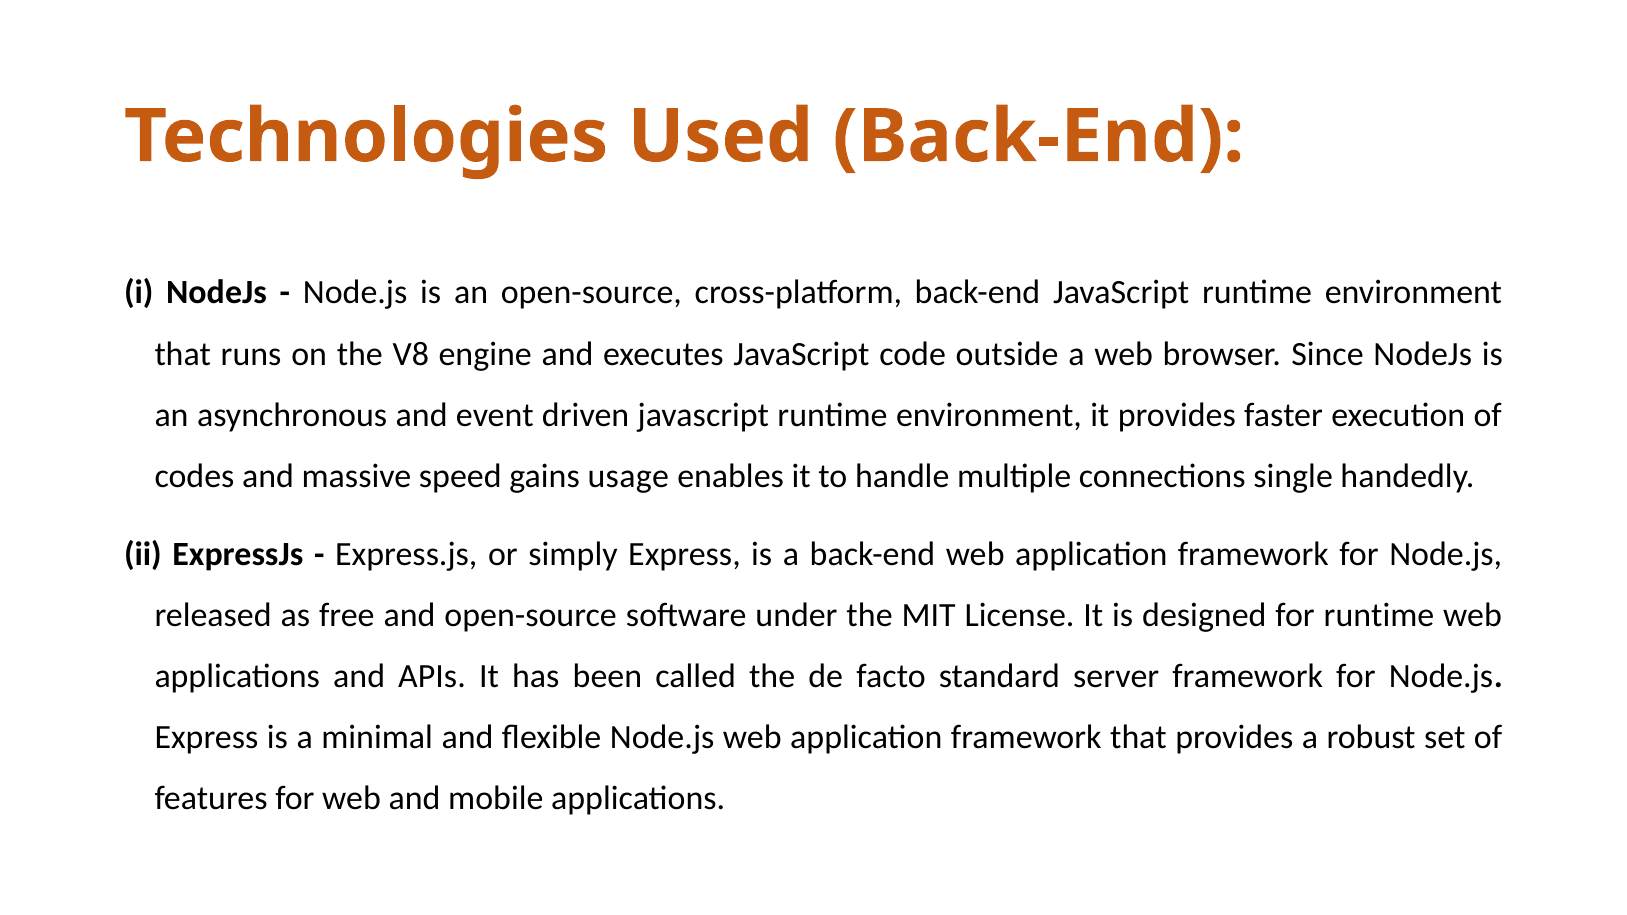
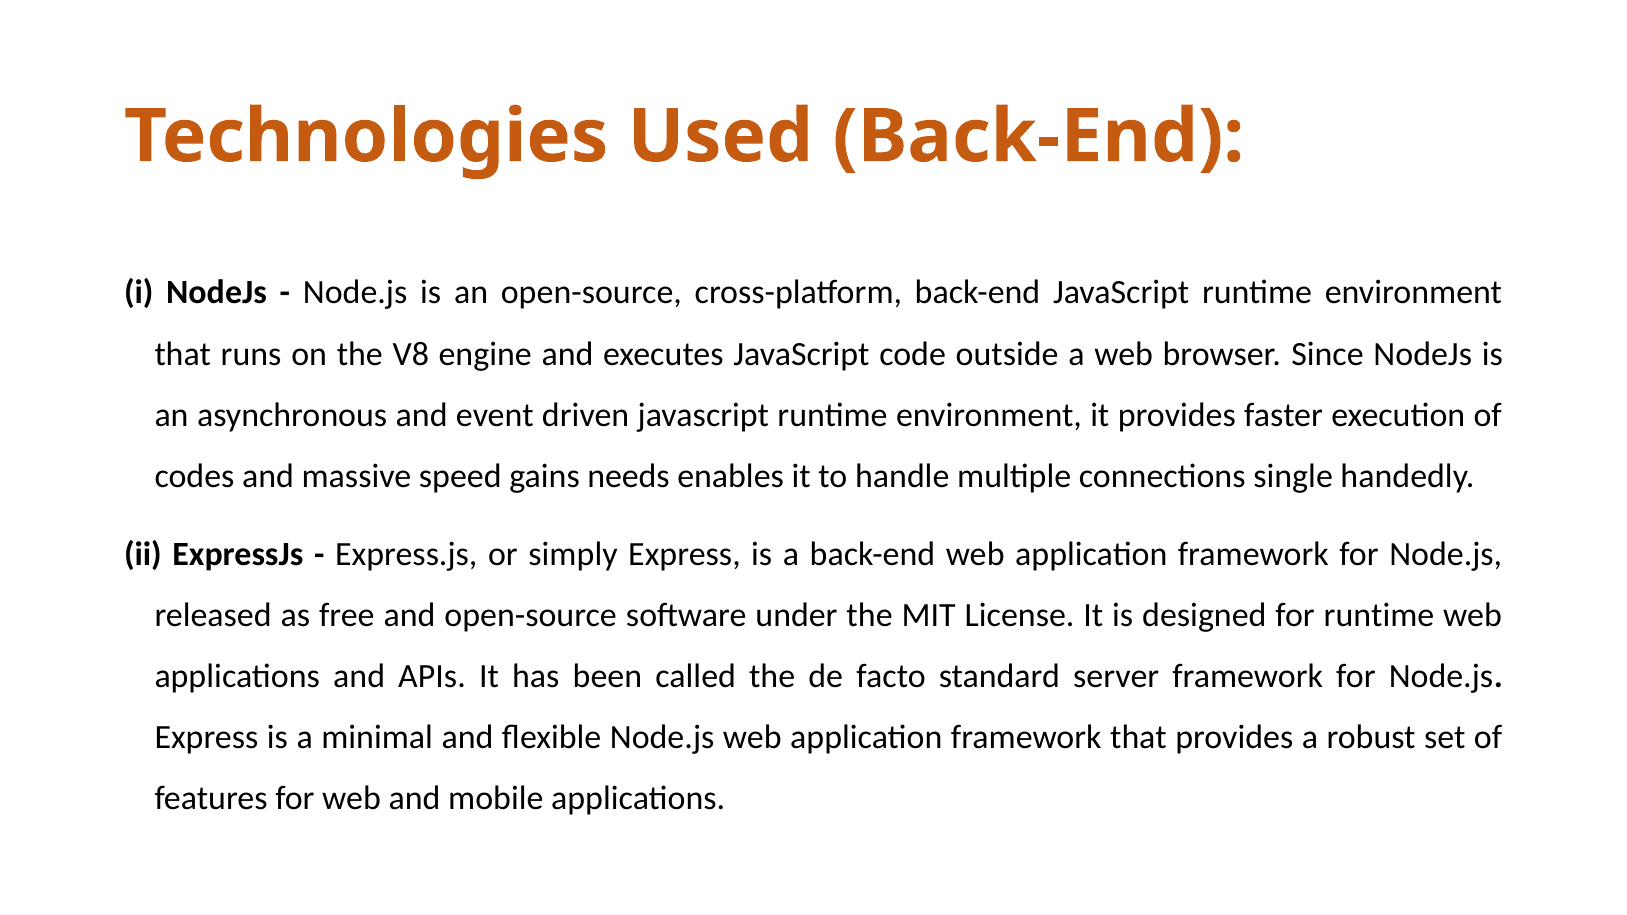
usage: usage -> needs (629, 476)
